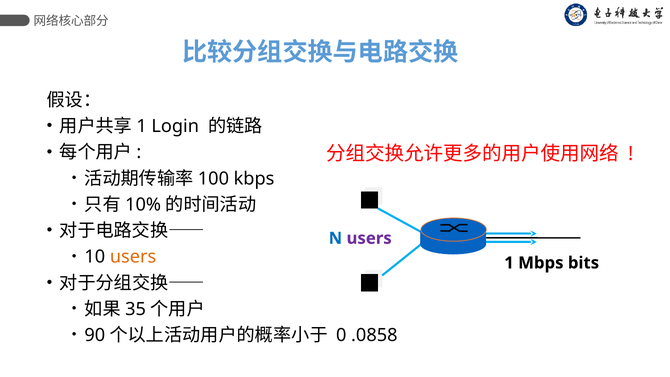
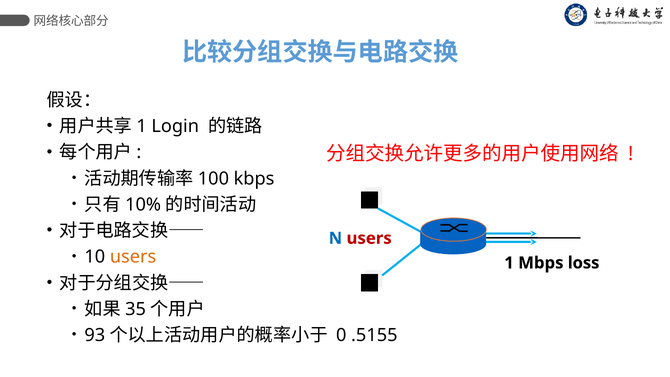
users colour: purple -> red (369, 238)
bits: bits -> loss (584, 263)
90: 90 -> 93 (95, 335)
.0858: .0858 -> .5155 (374, 335)
